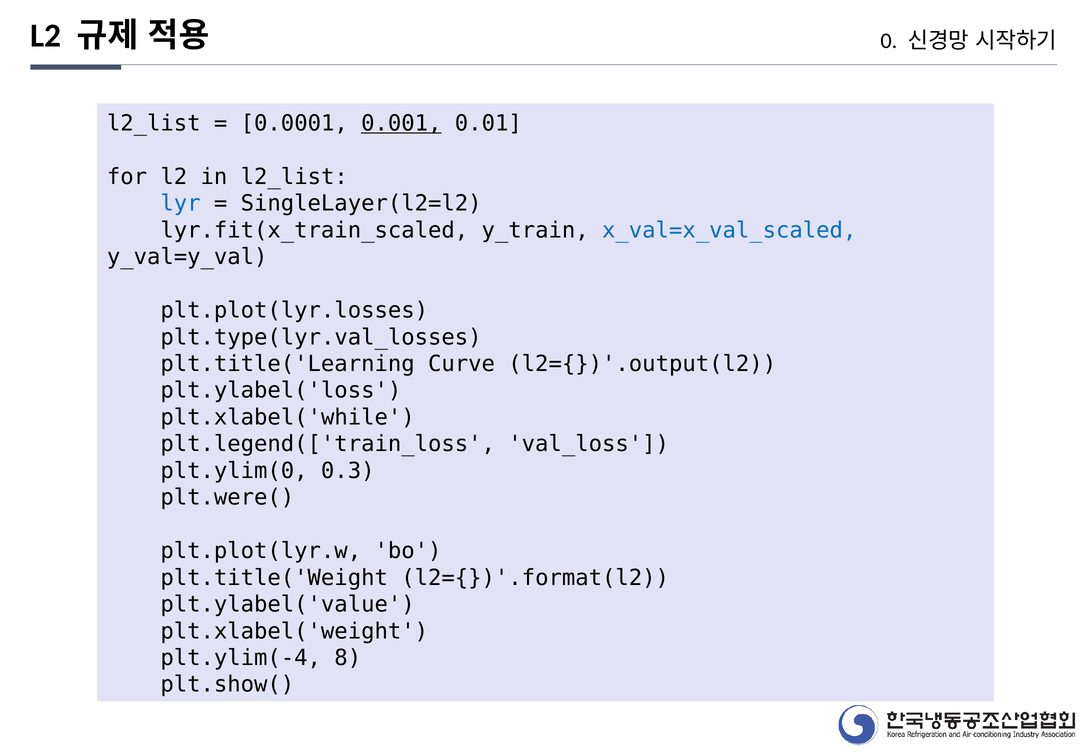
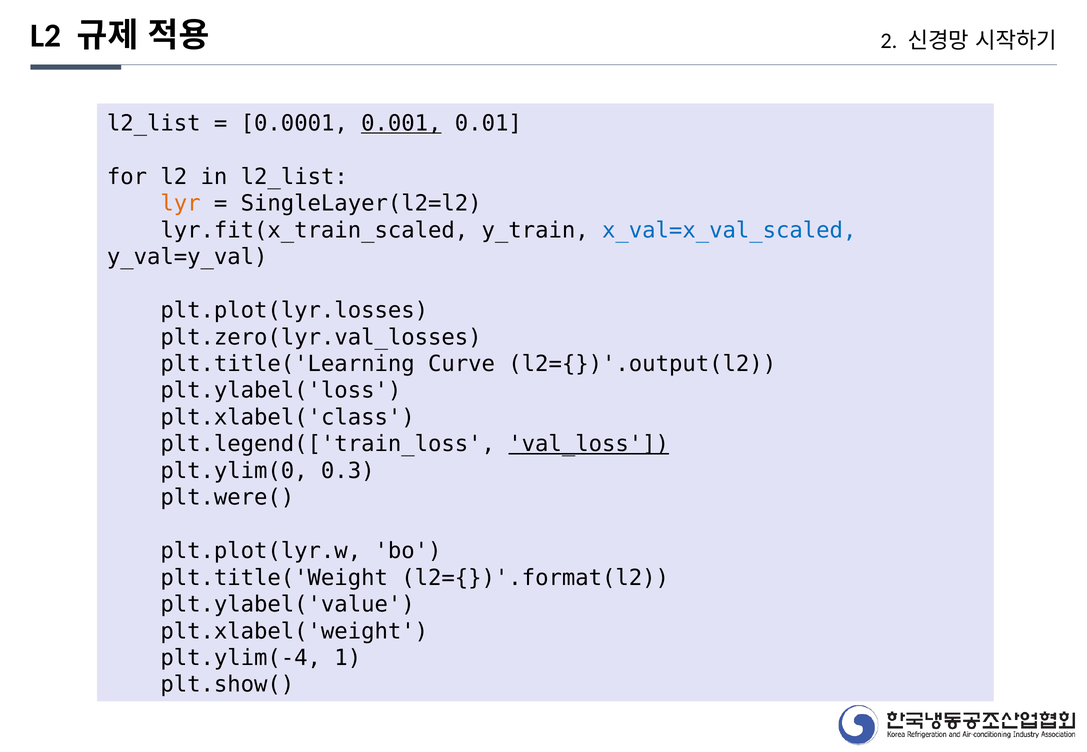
0: 0 -> 2 (889, 41)
lyr colour: blue -> orange (181, 204)
plt.type(lyr.val_losses: plt.type(lyr.val_losses -> plt.zero(lyr.val_losses (321, 337)
plt.xlabel('while: plt.xlabel('while -> plt.xlabel('class (288, 418)
val_loss underline: none -> present (589, 444)
8: 8 -> 1 (348, 658)
